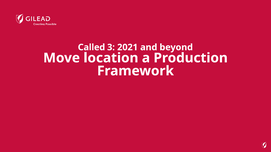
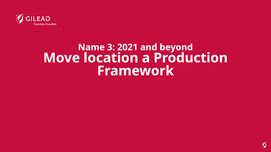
Called: Called -> Name (91, 47)
